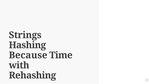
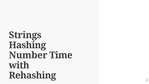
Because: Because -> Number (28, 55)
